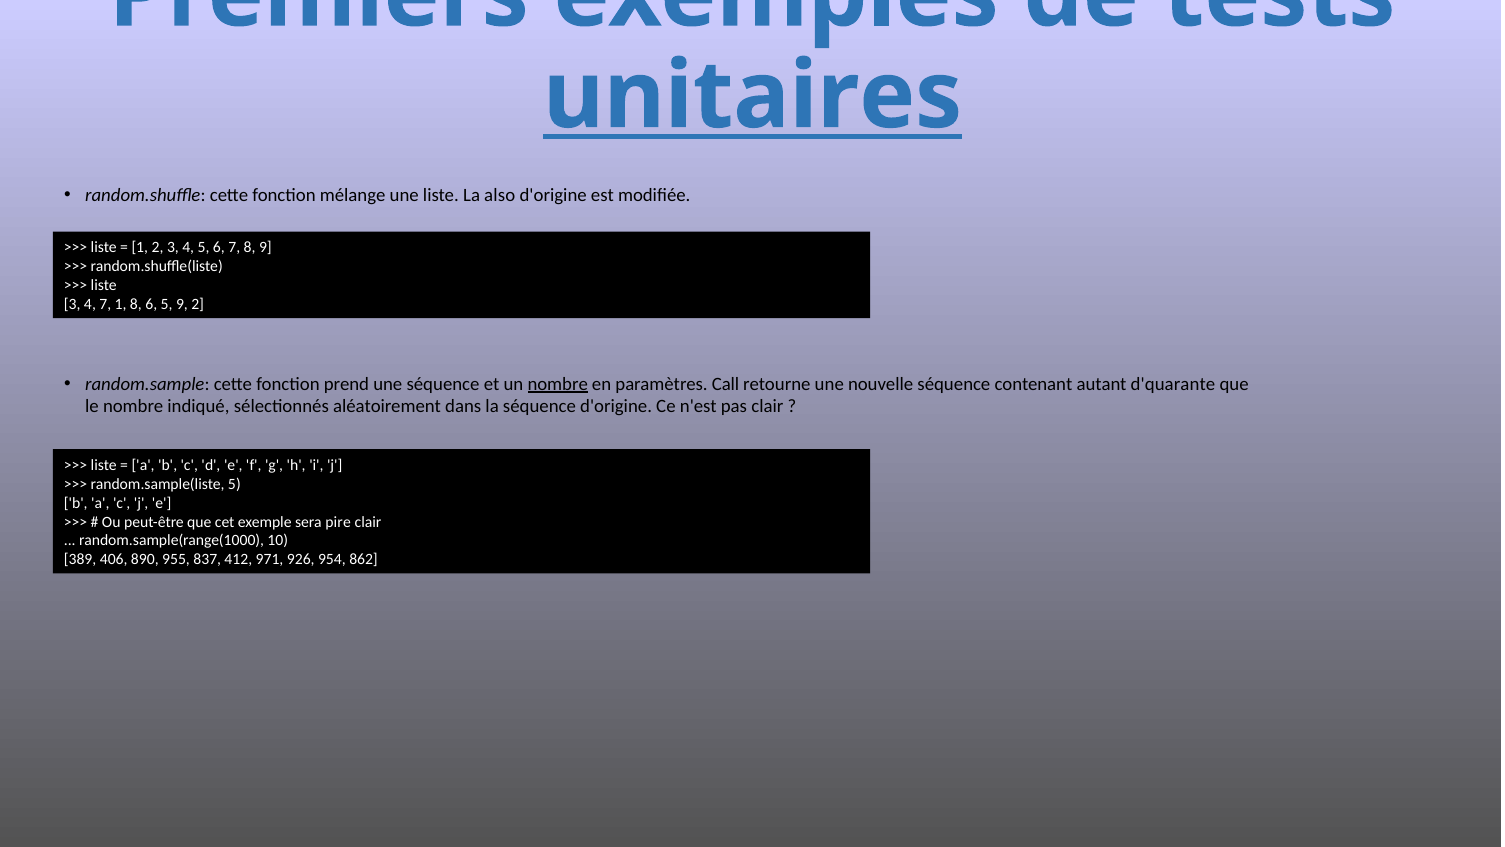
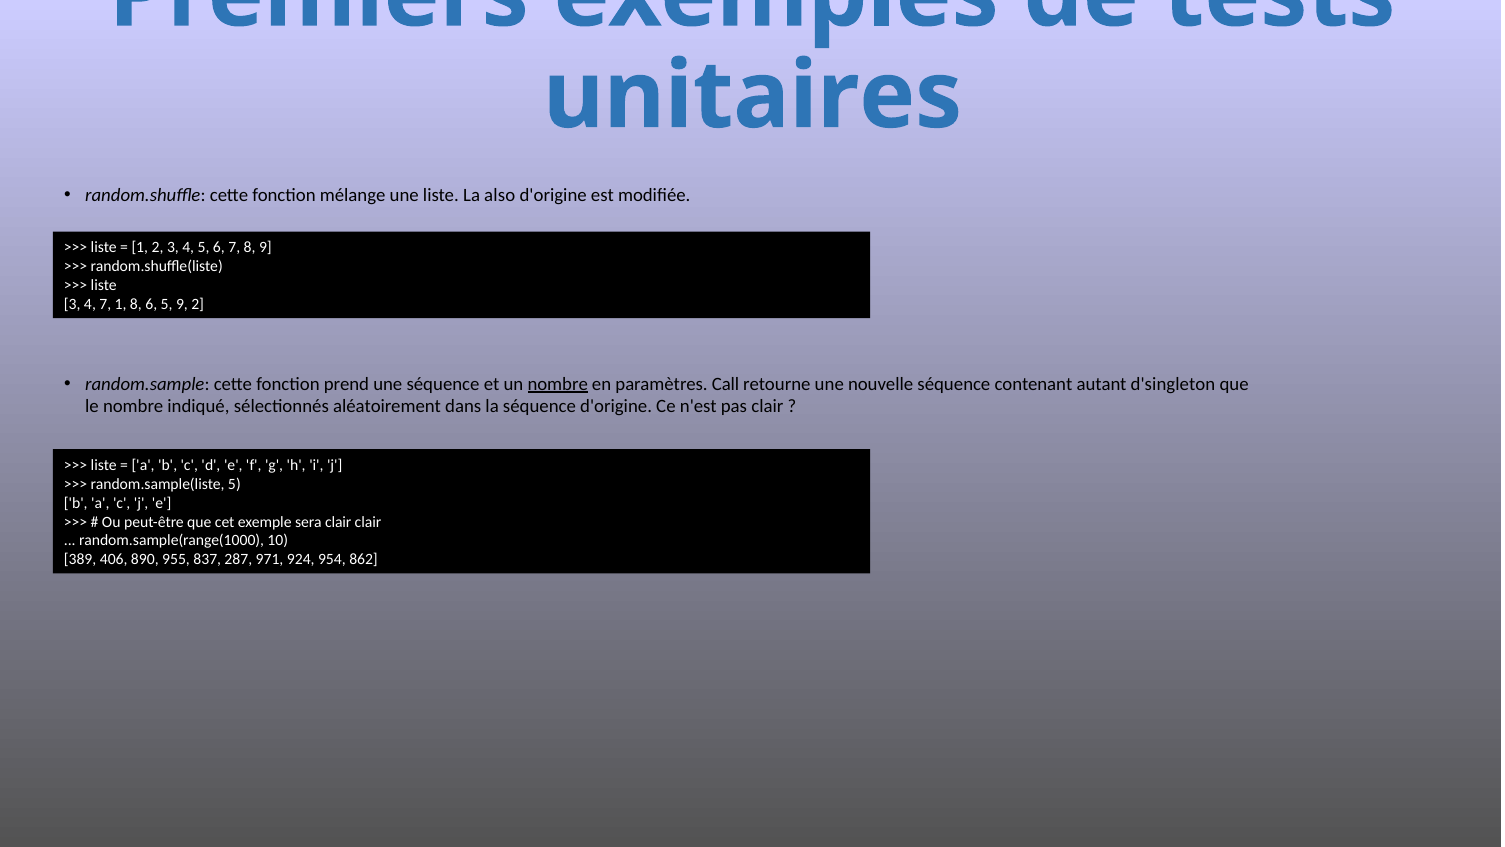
unitaires underline: present -> none (753, 96)
d'quarante: d'quarante -> d'singleton (1173, 384)
sera pire: pire -> clair (338, 522)
412: 412 -> 287 (238, 559)
926: 926 -> 924 (301, 559)
